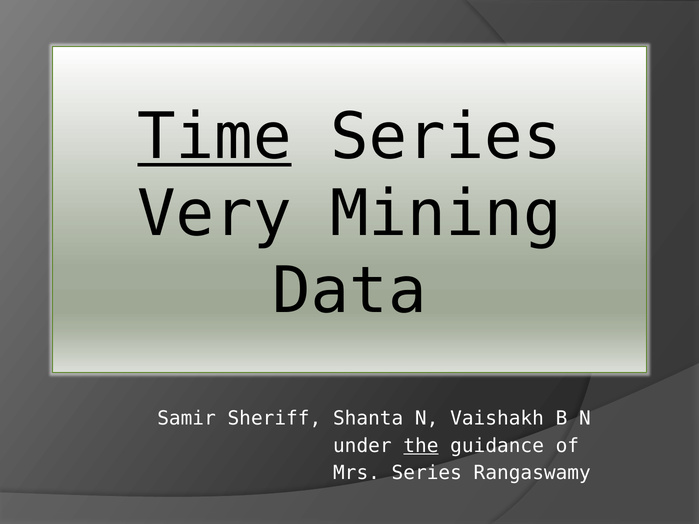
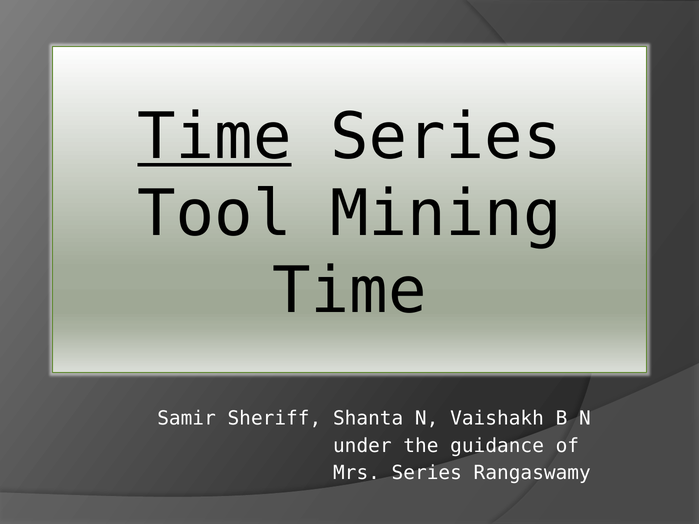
Very: Very -> Tool (214, 214)
Data: Data -> Time (349, 291)
the underline: present -> none (421, 446)
